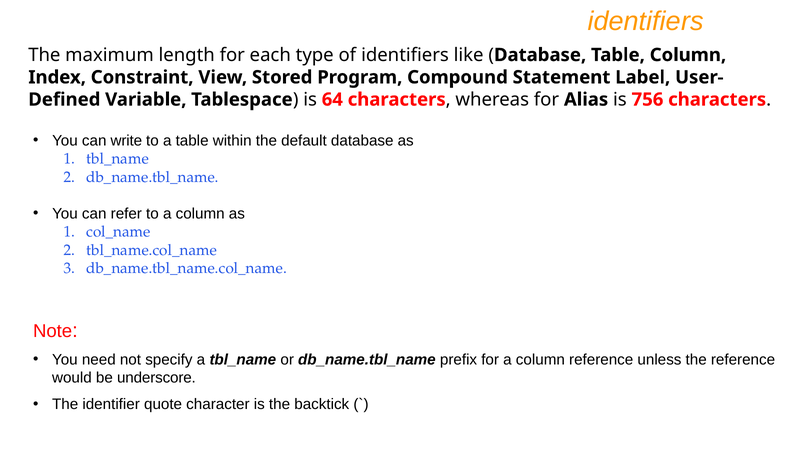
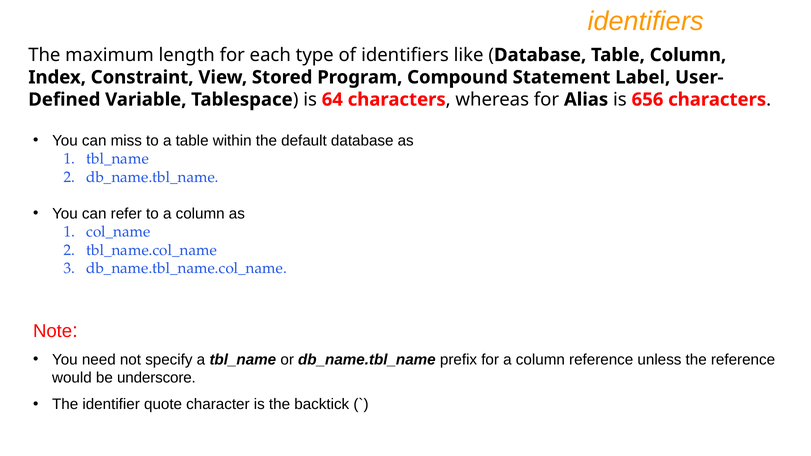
756: 756 -> 656 (647, 100)
write: write -> miss (126, 141)
